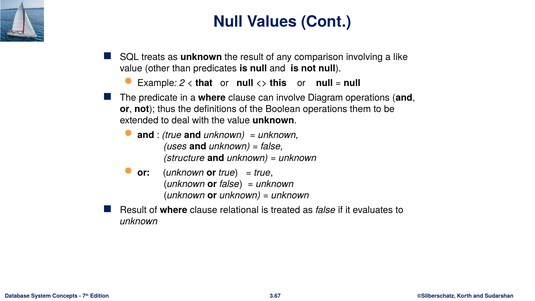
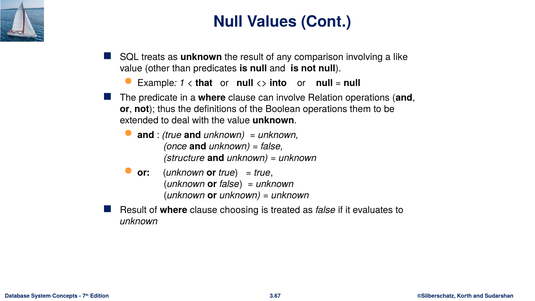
2: 2 -> 1 (182, 83)
this: this -> into (278, 83)
Diagram: Diagram -> Relation (325, 98)
uses: uses -> once (175, 146)
relational: relational -> choosing (239, 210)
